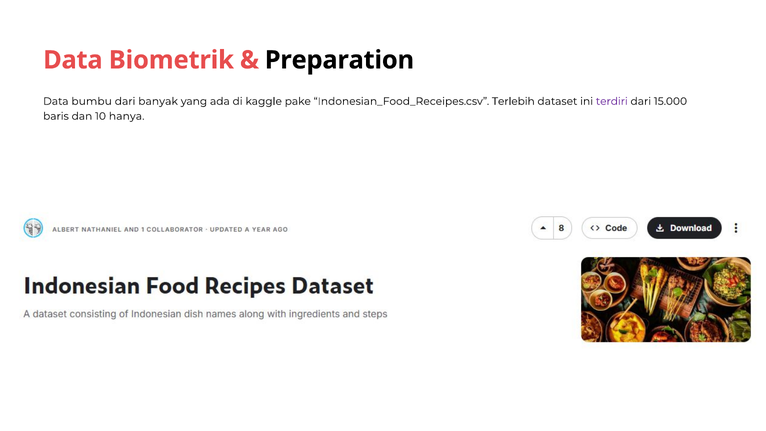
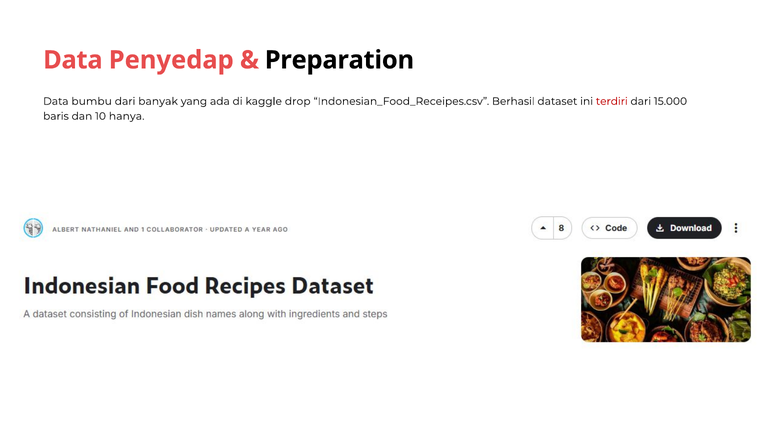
Biometrik: Biometrik -> Penyedap (171, 60)
pake: pake -> drop (298, 101)
Terlebih: Terlebih -> Berhasil (513, 101)
terdiri colour: purple -> red (612, 101)
